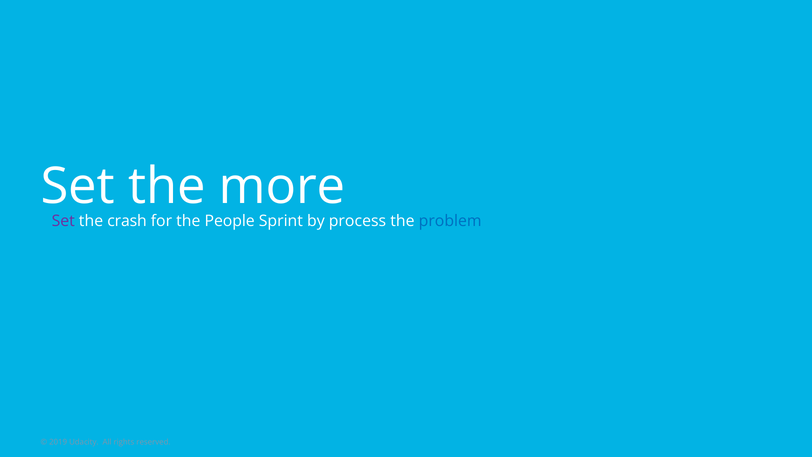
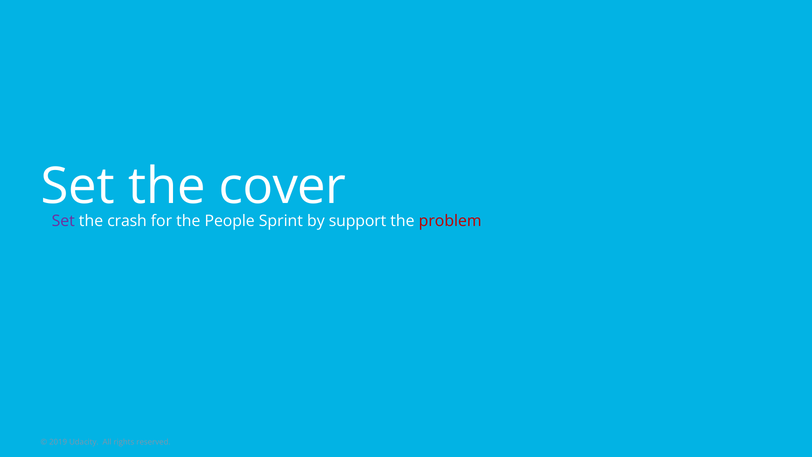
more: more -> cover (282, 186)
process: process -> support (358, 221)
problem colour: blue -> red (450, 221)
